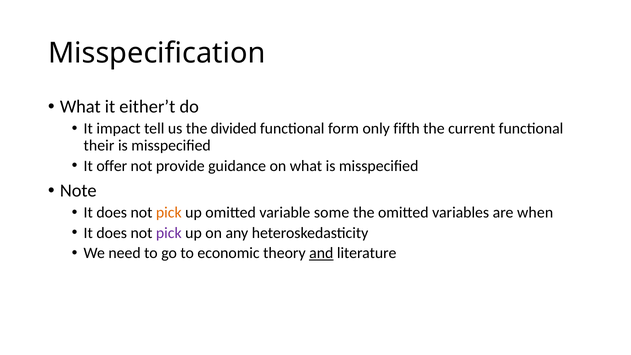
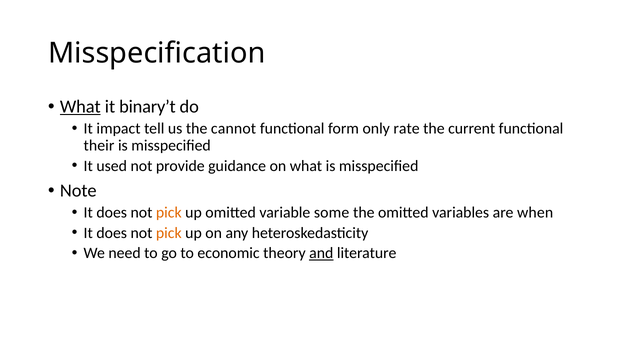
What underline: none -> present (80, 107)
either’t: either’t -> binary’t (147, 107)
divided: divided -> cannot (234, 128)
fifth: fifth -> rate (407, 128)
offer: offer -> used (112, 166)
pick colour: purple -> orange (169, 233)
